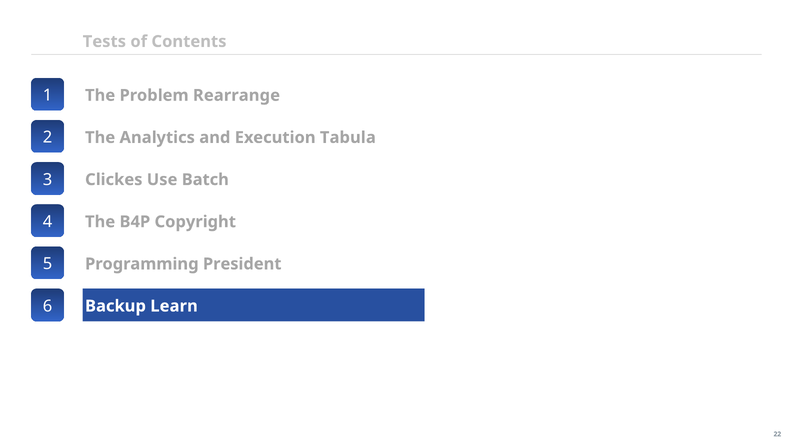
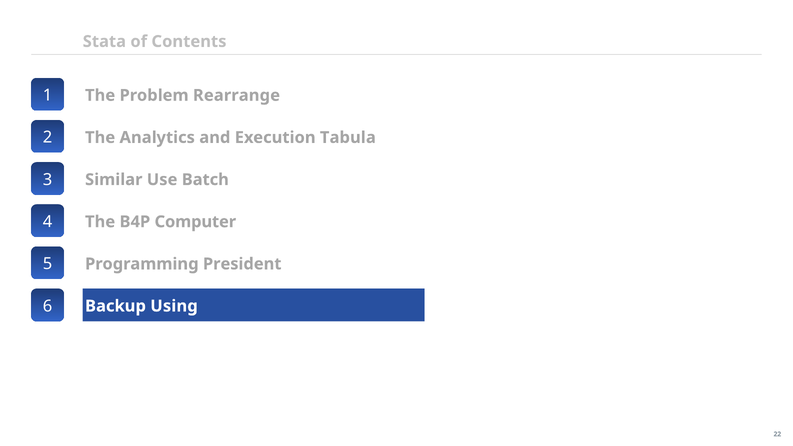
Tests: Tests -> Stata (104, 42)
Clickes: Clickes -> Similar (114, 180)
Copyright: Copyright -> Computer (195, 222)
Learn: Learn -> Using (174, 306)
